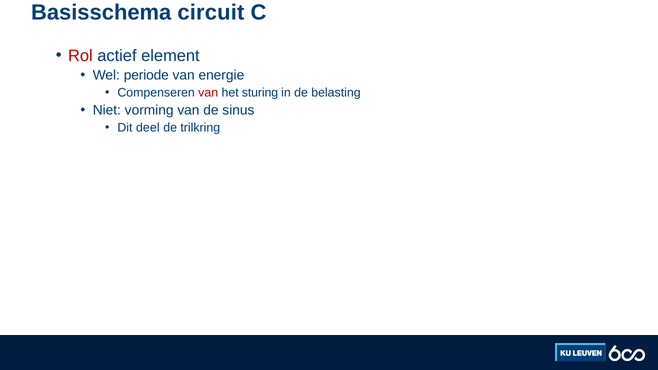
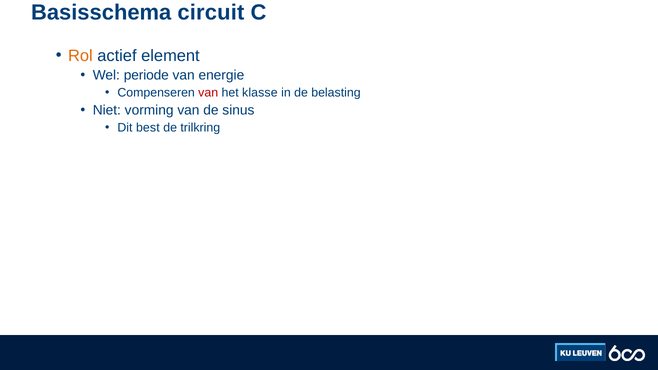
Rol colour: red -> orange (80, 56)
sturing: sturing -> klasse (260, 93)
deel: deel -> best (148, 128)
